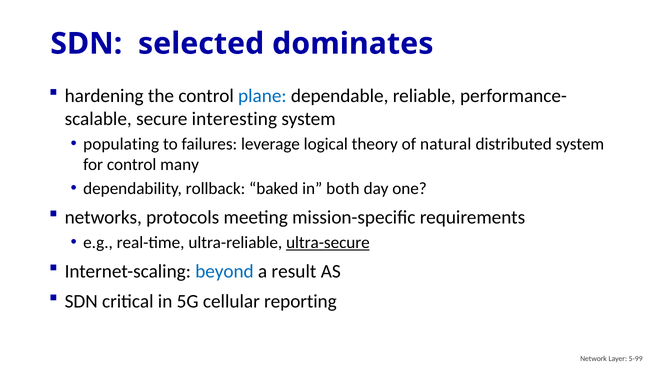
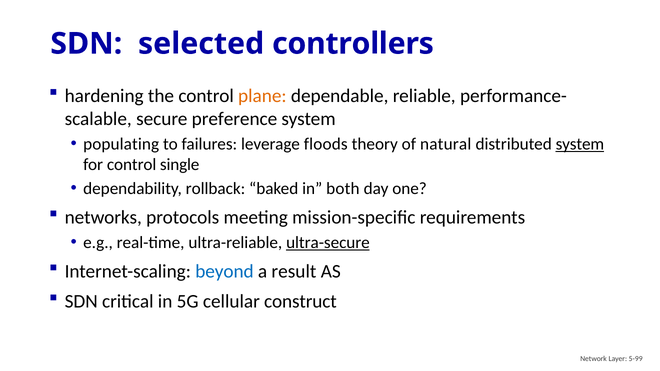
dominates: dominates -> controllers (353, 44)
plane colour: blue -> orange (262, 96)
interesting: interesting -> preference (234, 119)
logical: logical -> floods (326, 144)
system underline: none -> present (580, 144)
many: many -> single (180, 165)
reporting: reporting -> construct (300, 302)
